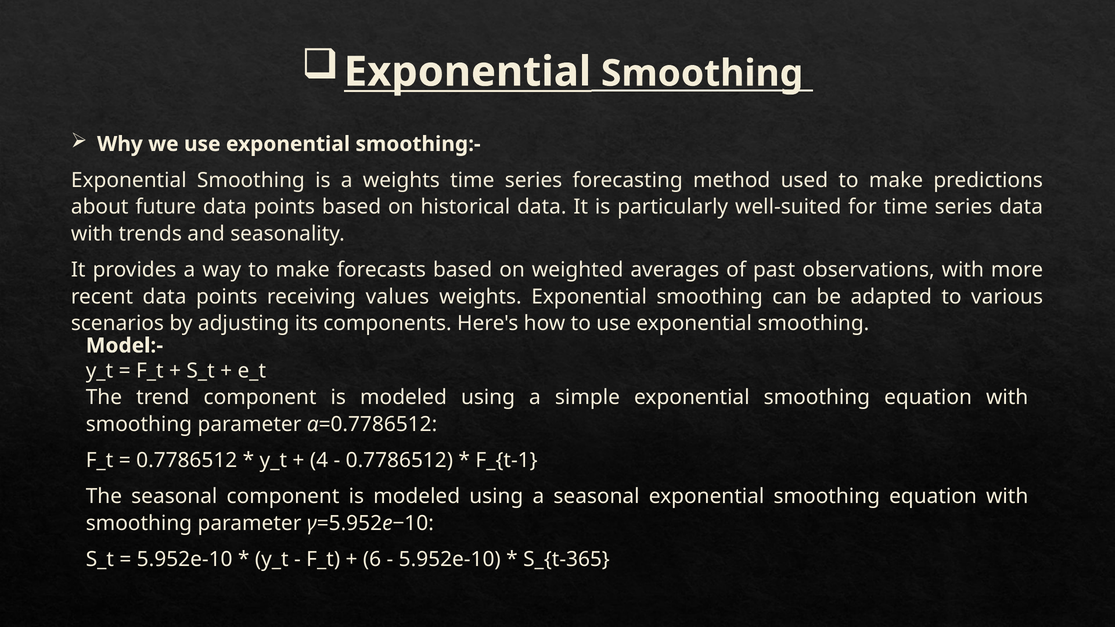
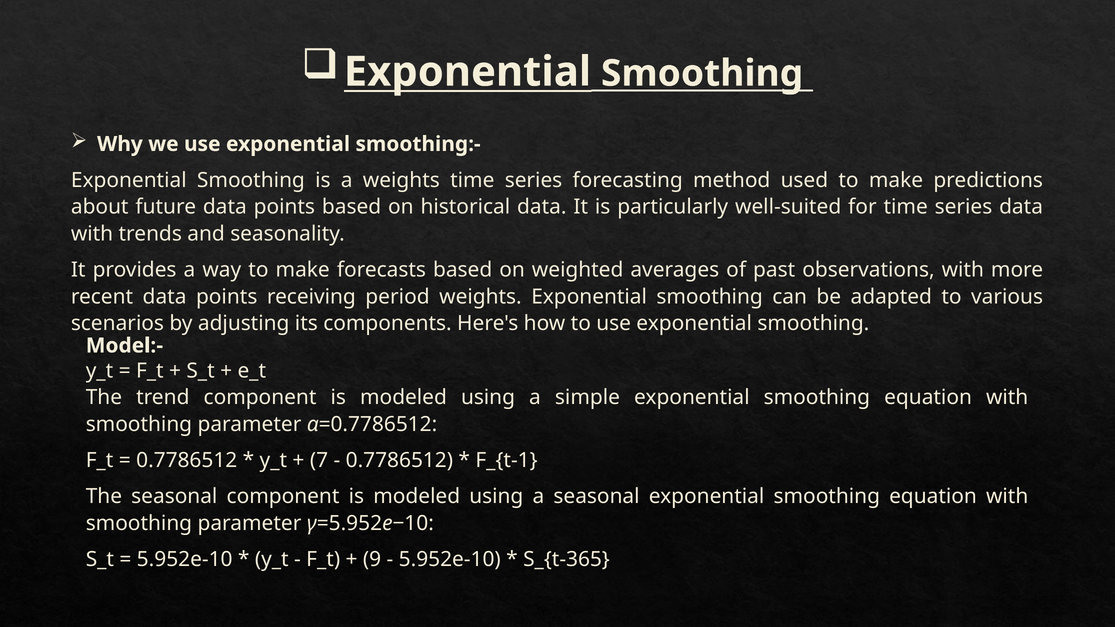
values: values -> period (397, 297)
4: 4 -> 7 (319, 461)
6: 6 -> 9 (372, 560)
